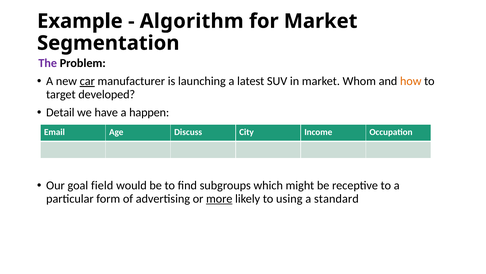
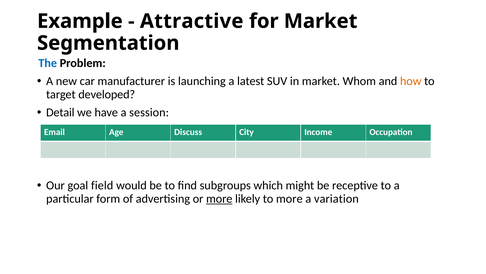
Algorithm: Algorithm -> Attractive (192, 21)
The colour: purple -> blue (48, 63)
car underline: present -> none (87, 81)
happen: happen -> session (149, 112)
to using: using -> more (289, 198)
standard: standard -> variation (336, 198)
